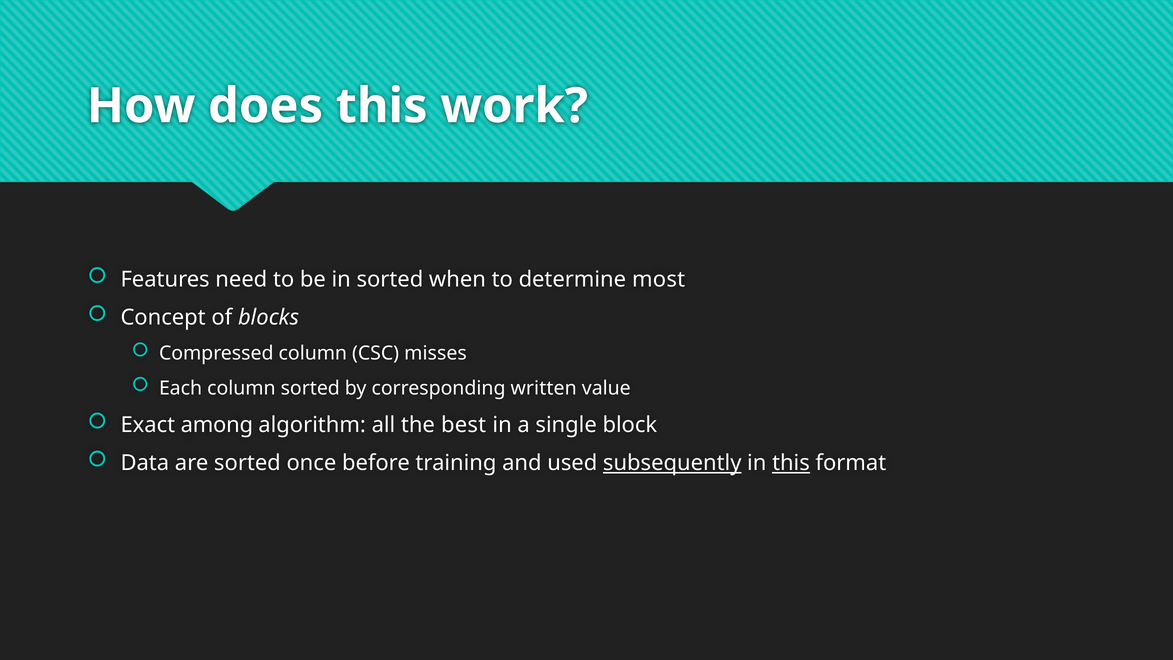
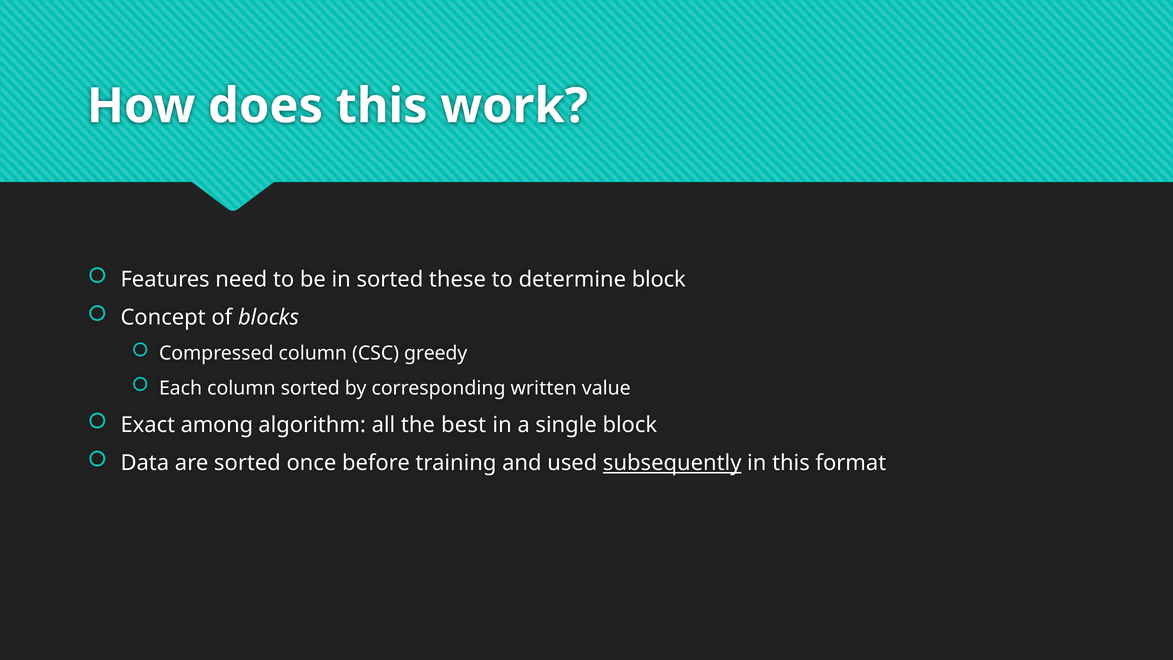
when: when -> these (457, 279)
determine most: most -> block (659, 279)
misses: misses -> greedy (436, 353)
this underline: present -> none (791, 463)
